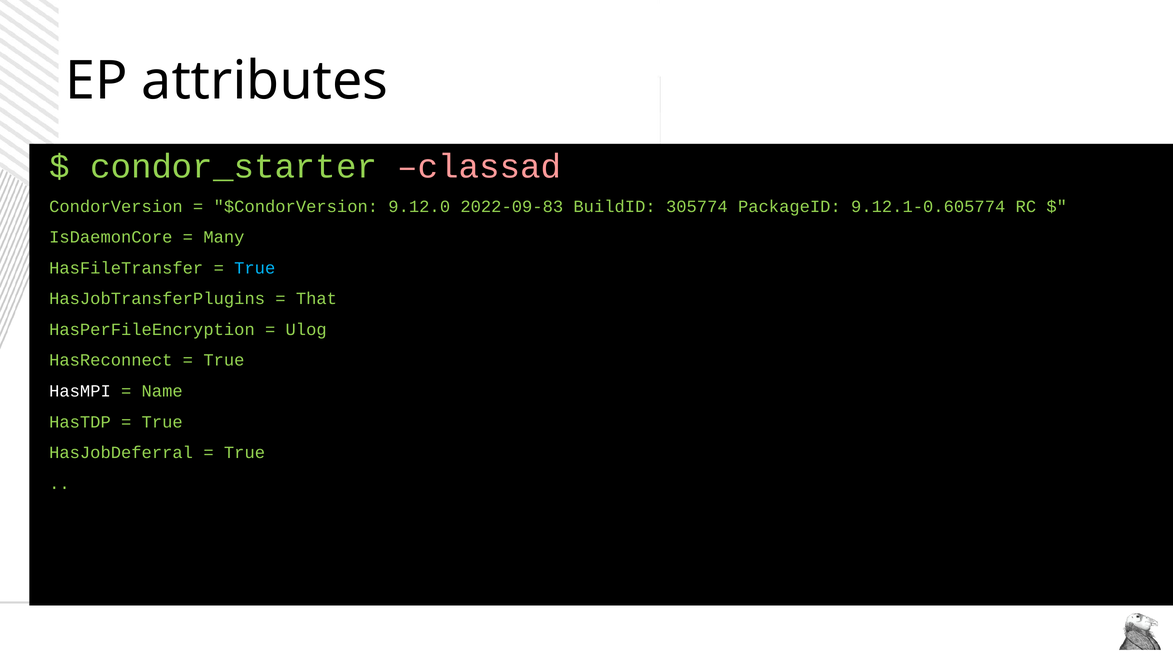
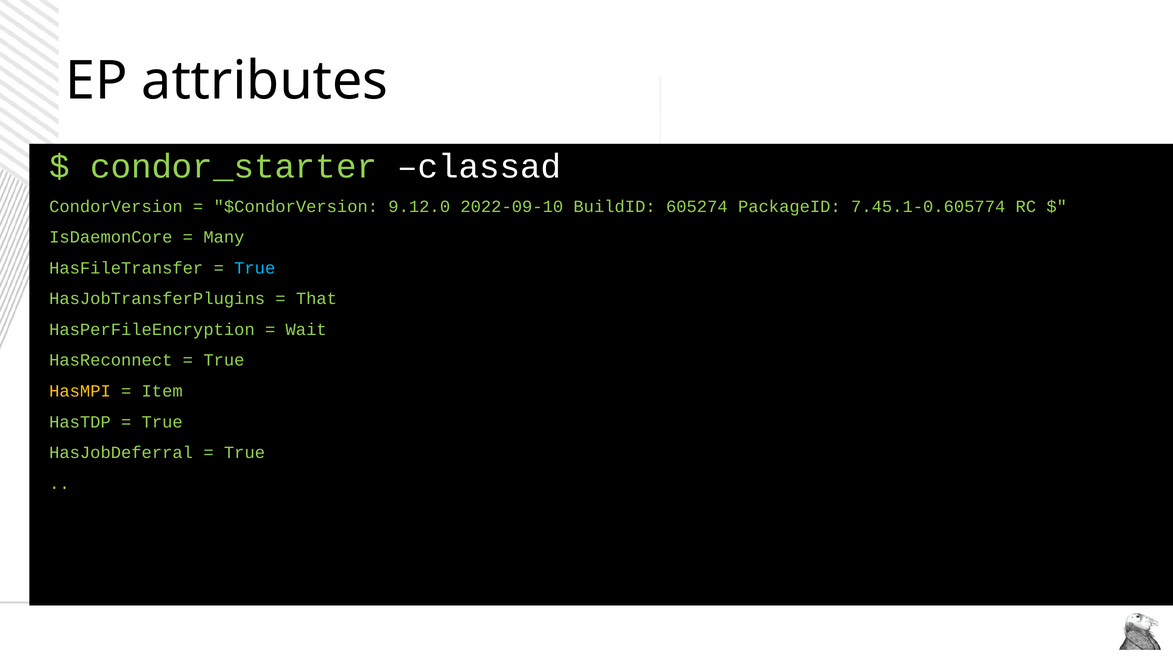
classad colour: pink -> white (479, 166)
2022-09-83: 2022-09-83 -> 2022-09-10 (512, 206)
305774: 305774 -> 605274 (697, 206)
9.12.1-0.605774: 9.12.1-0.605774 -> 7.45.1-0.605774 (928, 206)
Ulog: Ulog -> Wait (306, 329)
HasMPI colour: white -> yellow (80, 391)
Name: Name -> Item (162, 391)
